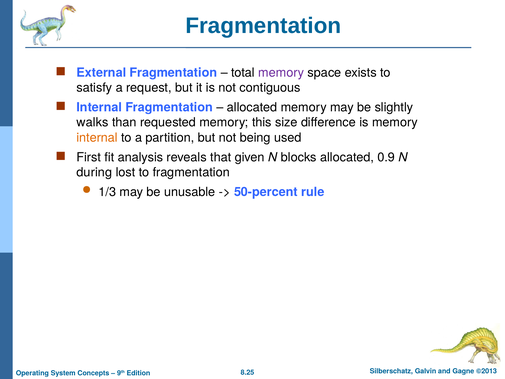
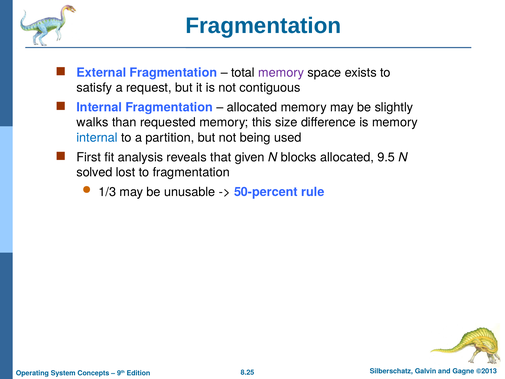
internal colour: orange -> blue (97, 138)
0.9: 0.9 -> 9.5 (386, 157)
during: during -> solved (94, 172)
